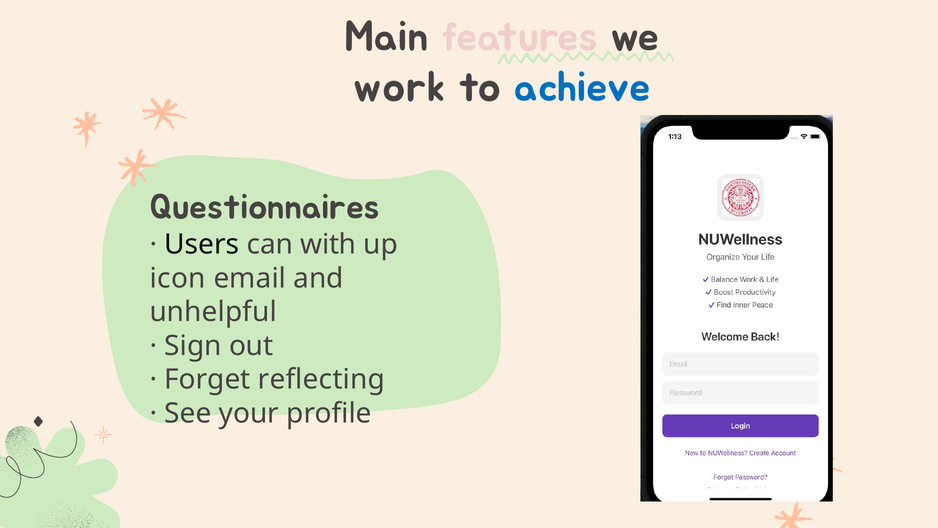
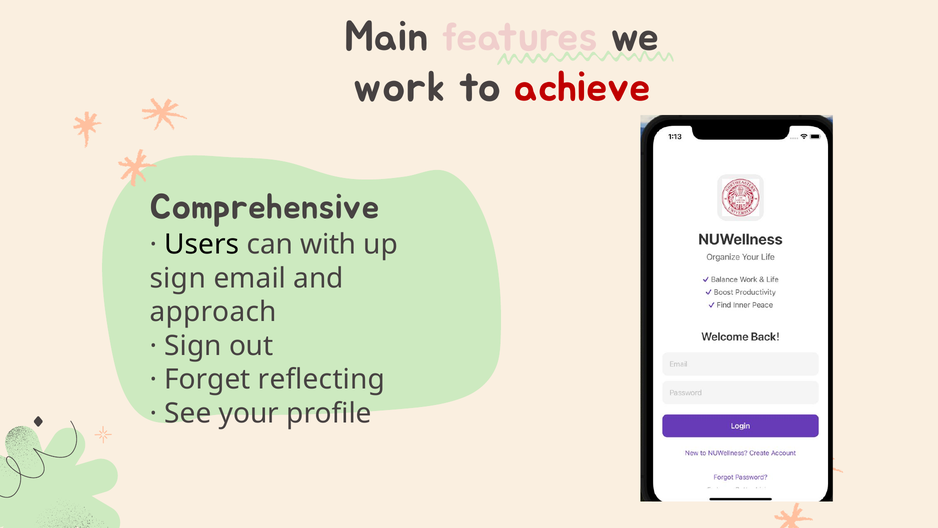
achieve colour: blue -> red (582, 87)
Questionnaires: Questionnaires -> Comprehensive (264, 207)
icon: icon -> sign (178, 278)
unhelpful: unhelpful -> approach (213, 312)
